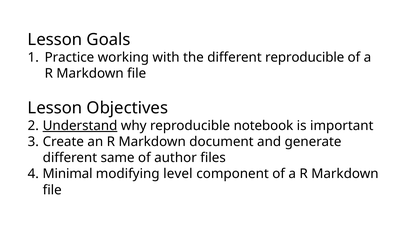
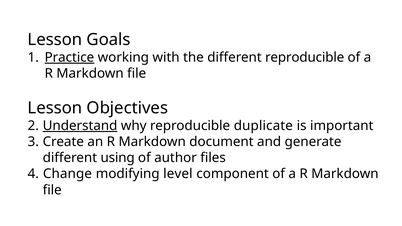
Practice underline: none -> present (69, 57)
notebook: notebook -> duplicate (263, 126)
same: same -> using (118, 158)
Minimal: Minimal -> Change (67, 174)
